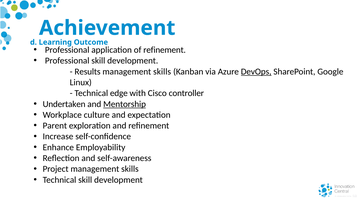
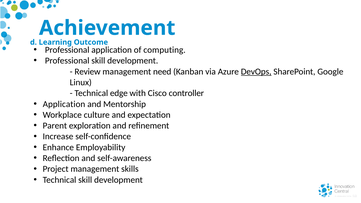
of refinement: refinement -> computing (165, 50)
Results: Results -> Review (88, 72)
skills: skills -> need (162, 72)
Undertaken: Undertaken -> Application (64, 104)
Mentorship underline: present -> none (125, 104)
